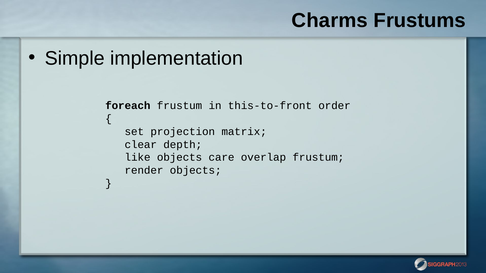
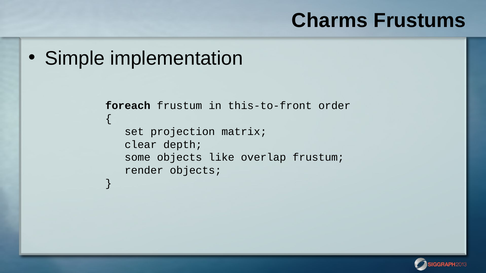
like: like -> some (138, 158)
care: care -> like (222, 158)
